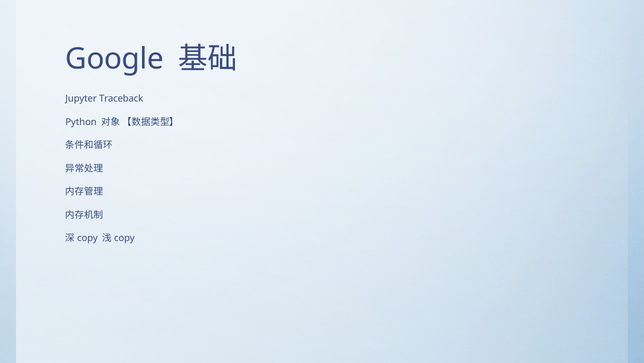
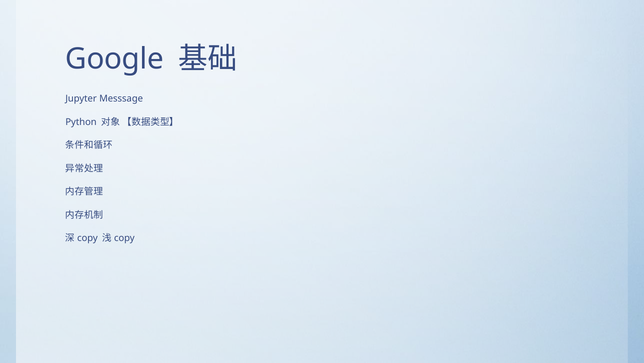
Traceback: Traceback -> Messsage (121, 99)
